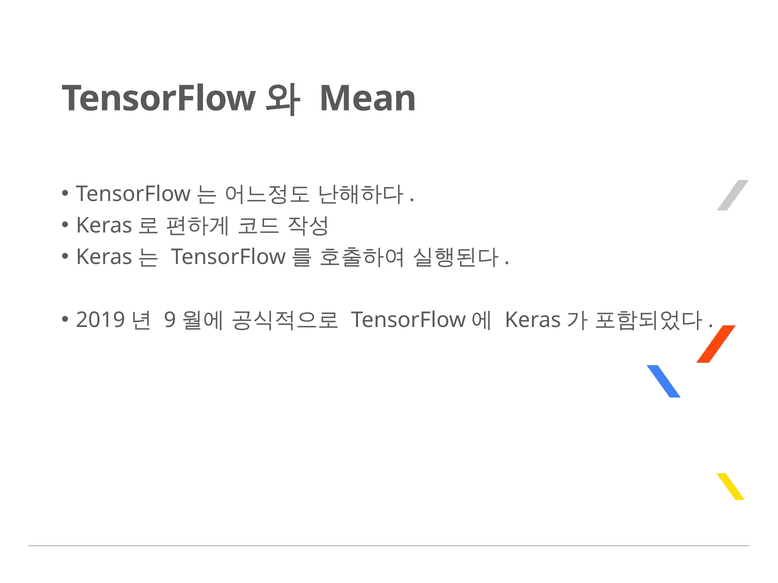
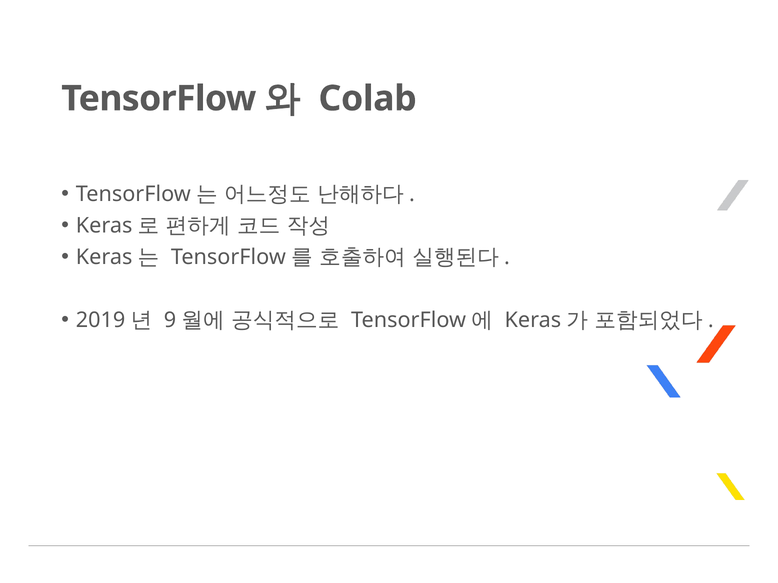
Mean: Mean -> Colab (368, 99)
